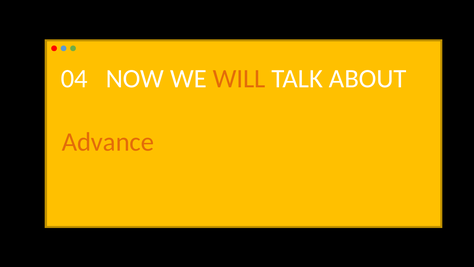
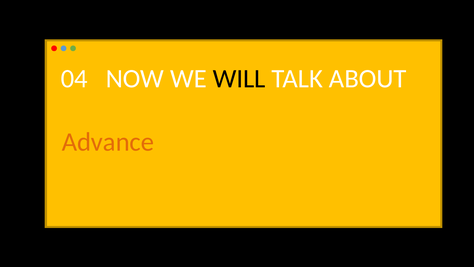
WILL colour: orange -> black (239, 79)
